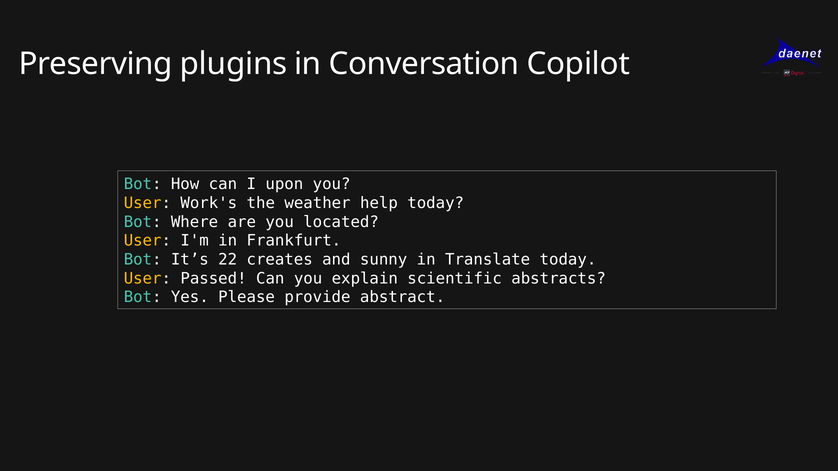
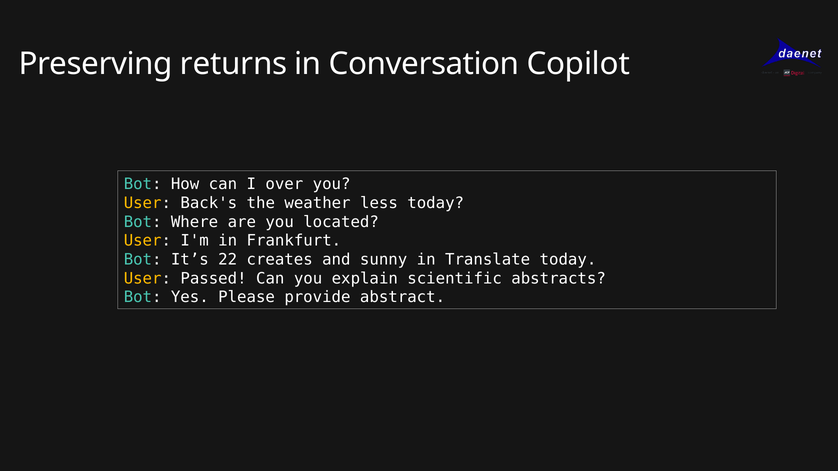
plugins: plugins -> returns (234, 64)
upon: upon -> over (284, 184)
Work's: Work's -> Back's (209, 203)
help: help -> less (379, 203)
